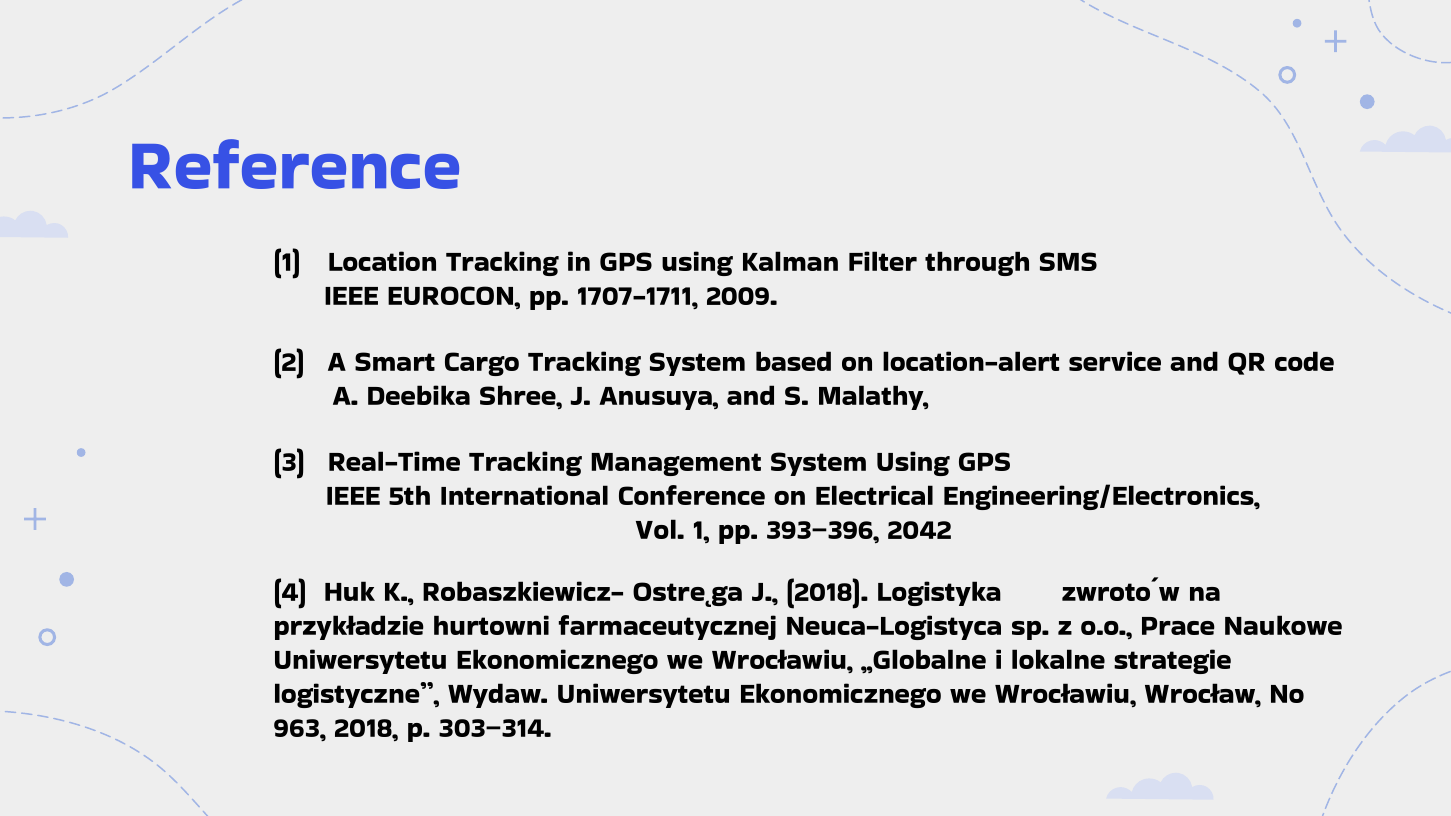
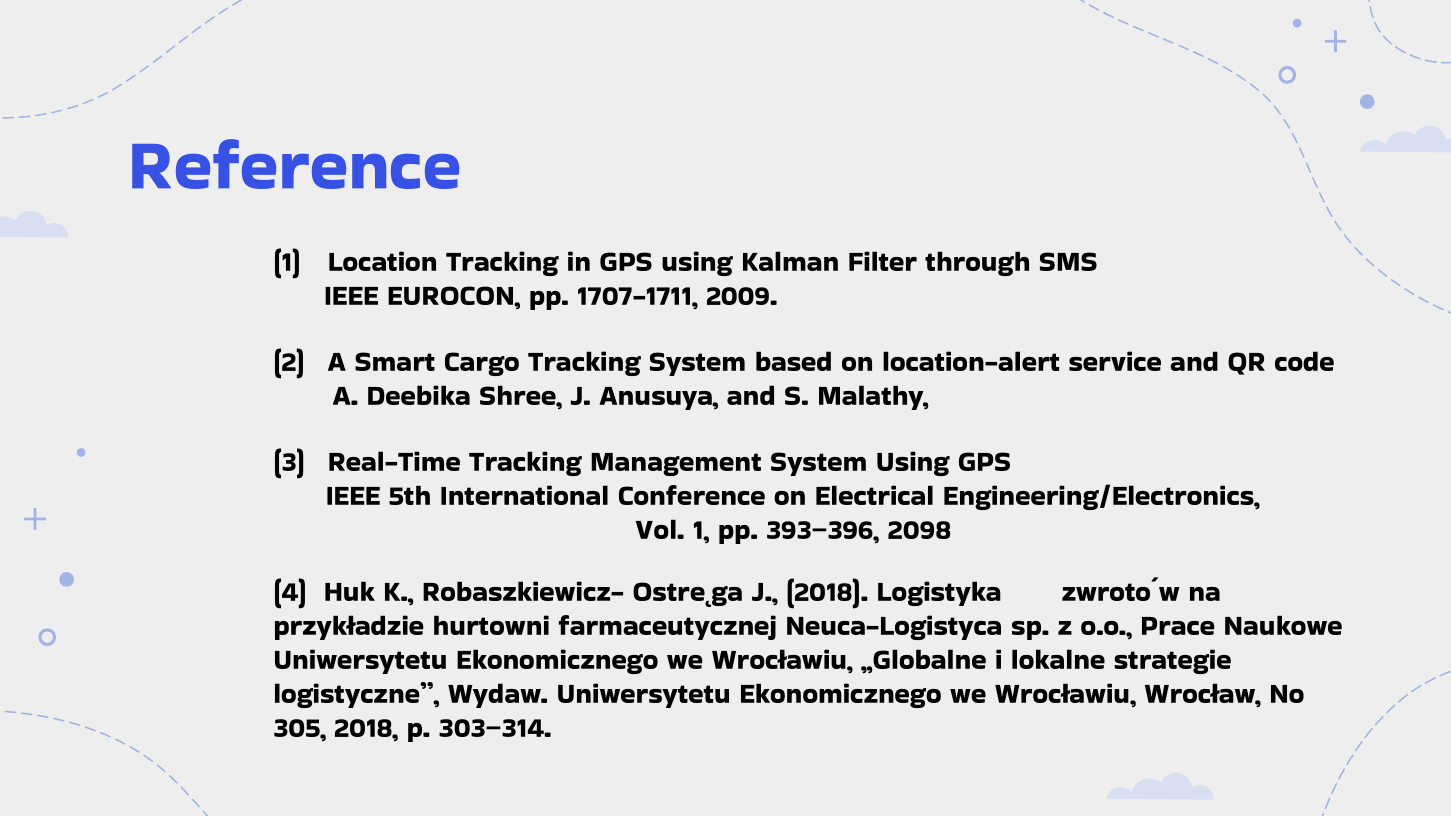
2042: 2042 -> 2098 (919, 530)
963: 963 -> 305 (300, 728)
